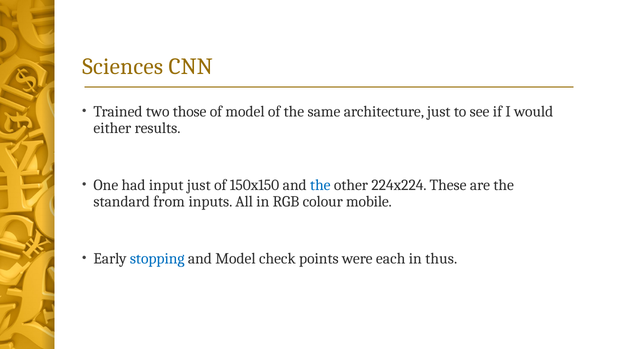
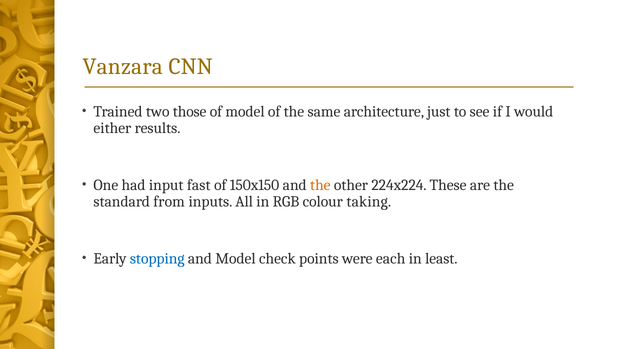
Sciences: Sciences -> Vanzara (123, 66)
input just: just -> fast (199, 185)
the colour: blue -> orange (320, 185)
mobile: mobile -> taking (369, 202)
thus: thus -> least (441, 258)
